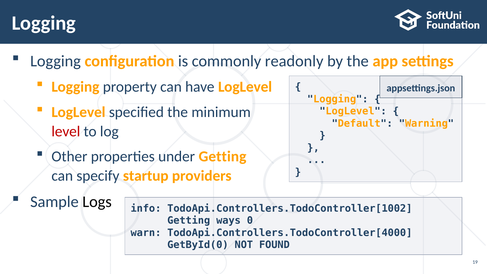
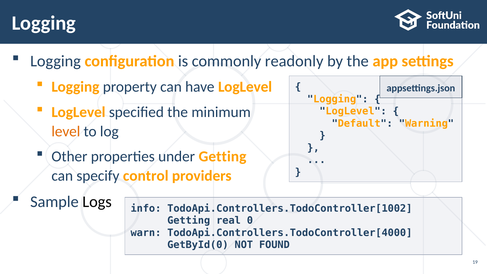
level colour: red -> orange (66, 131)
startup: startup -> control (146, 176)
ways: ways -> real (229, 220)
